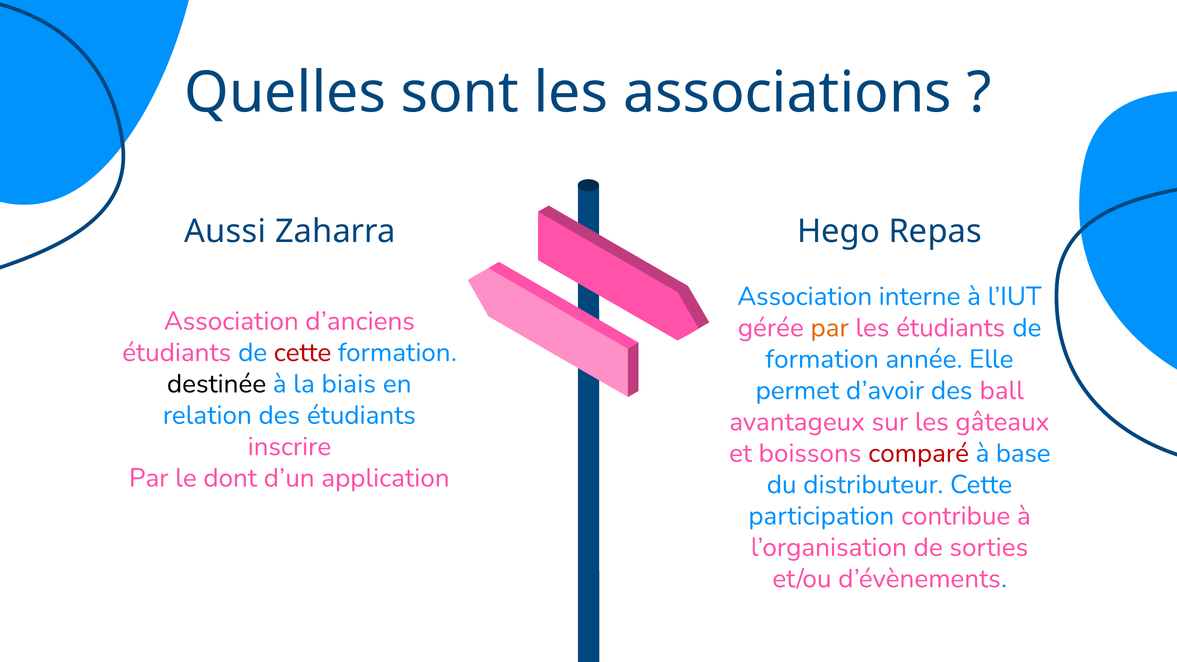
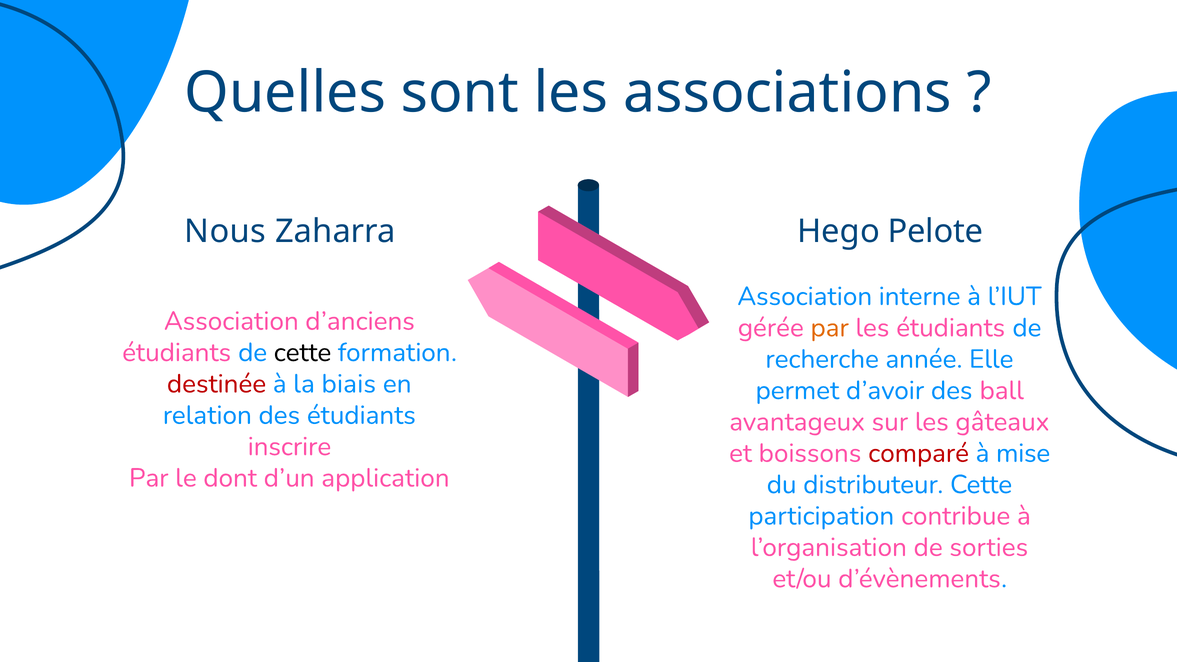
Aussi: Aussi -> Nous (225, 232)
Repas: Repas -> Pelote (935, 232)
cette colour: red -> black (303, 352)
formation: formation -> recherche (822, 359)
destinée colour: black -> red (217, 384)
base: base -> mise (1023, 453)
